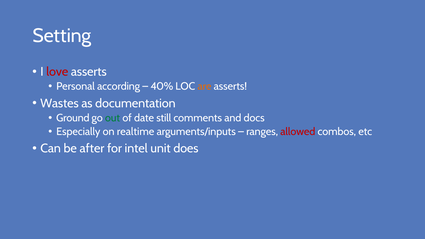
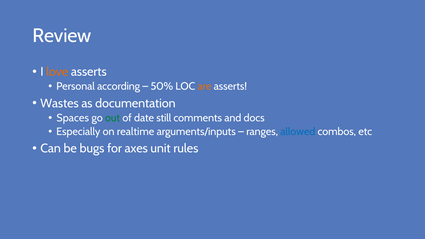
Setting: Setting -> Review (62, 36)
love colour: red -> orange (57, 72)
40%: 40% -> 50% (162, 86)
Ground: Ground -> Spaces (73, 118)
allowed colour: red -> blue (298, 132)
after: after -> bugs (92, 148)
intel: intel -> axes (136, 148)
does: does -> rules (186, 148)
